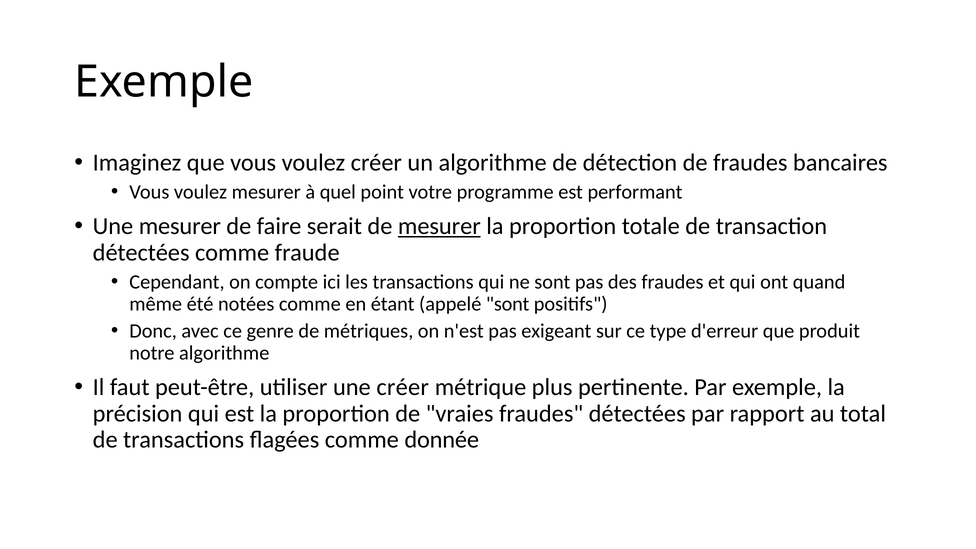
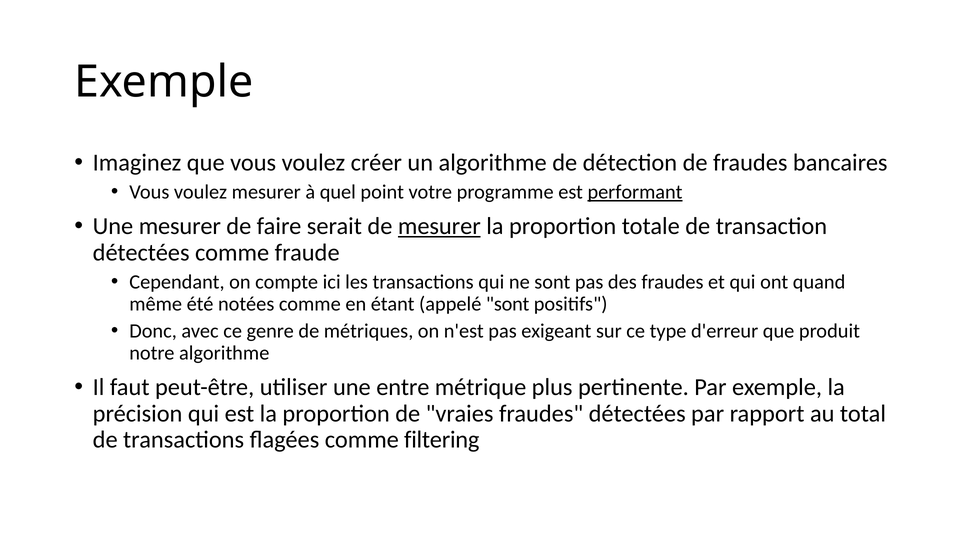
performant underline: none -> present (635, 192)
une créer: créer -> entre (403, 387)
donnée: donnée -> filtering (442, 440)
